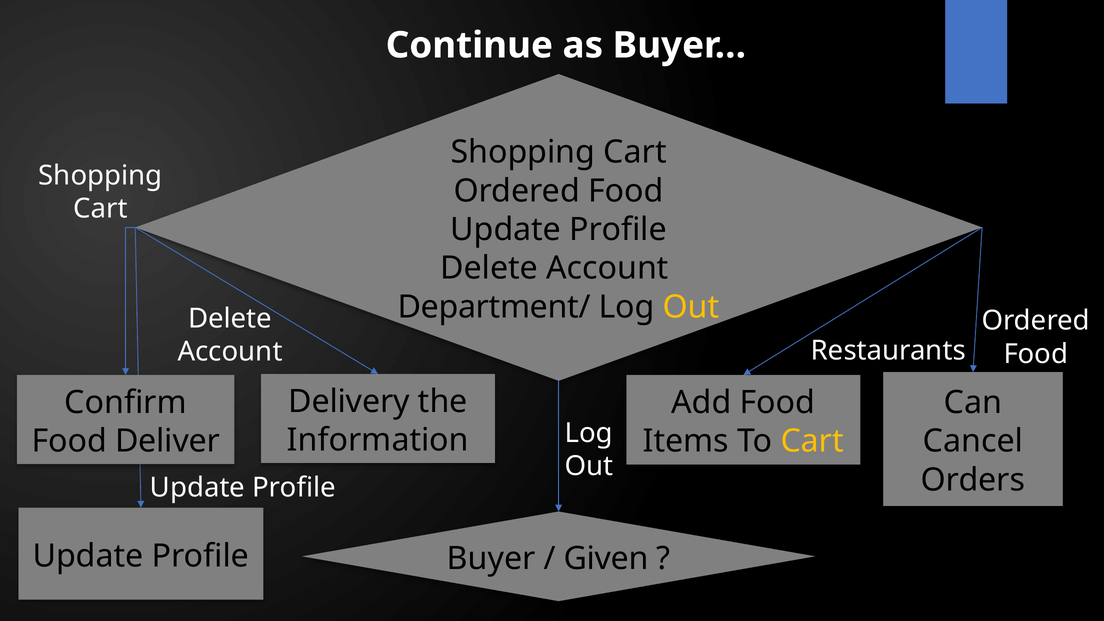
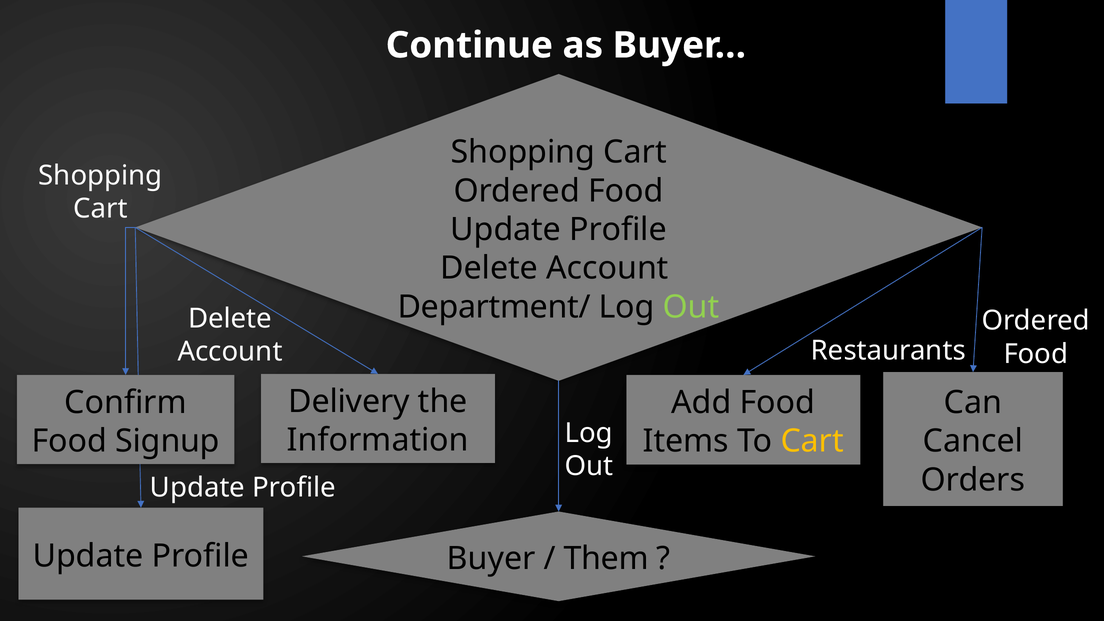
Out colour: yellow -> light green (691, 307)
Deliver: Deliver -> Signup (167, 441)
Given: Given -> Them (606, 559)
